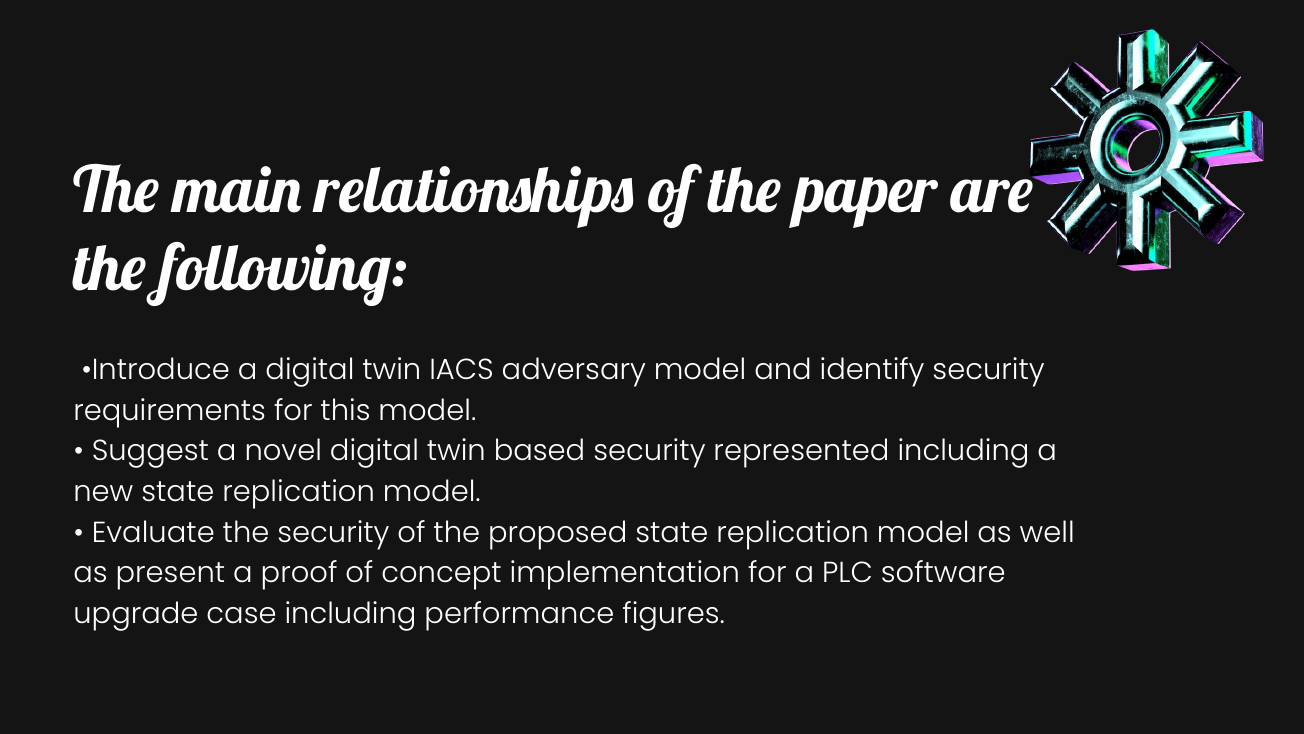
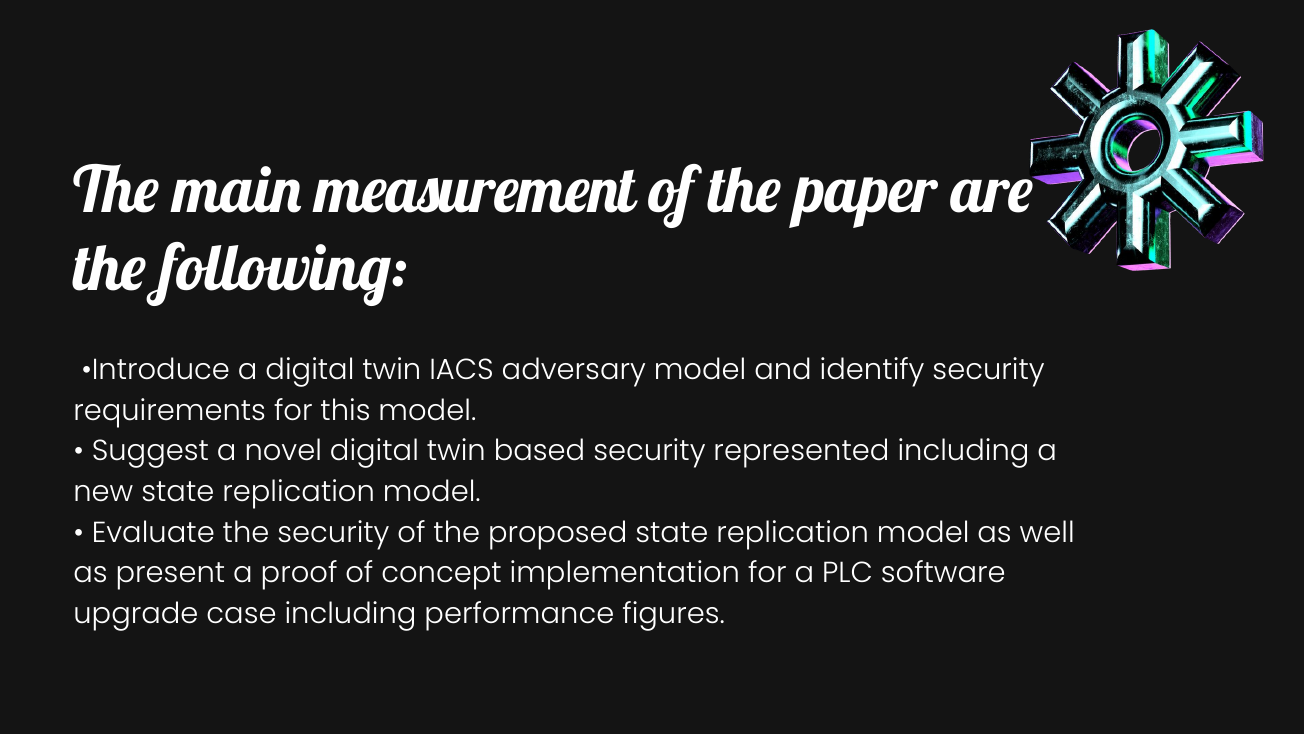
relationships: relationships -> measurement (476, 191)
